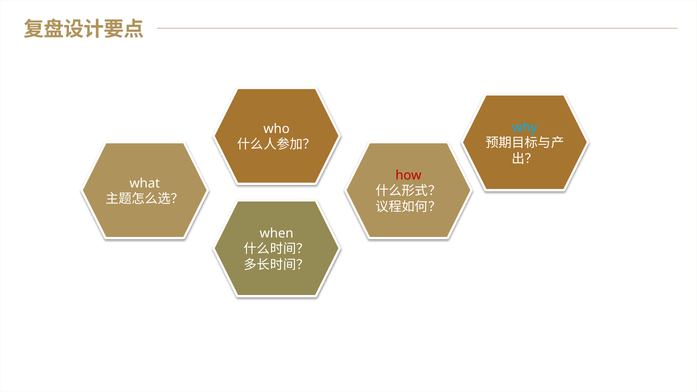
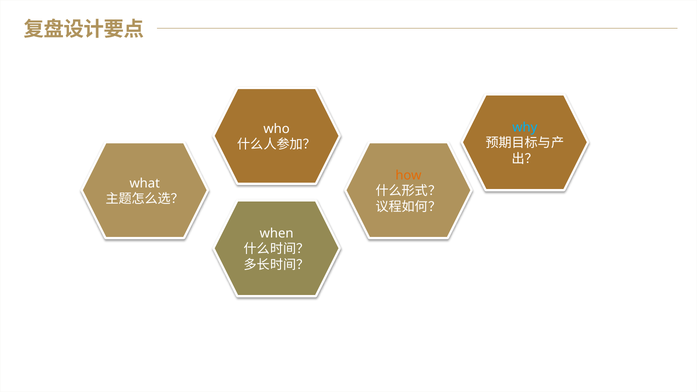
how colour: red -> orange (408, 175)
